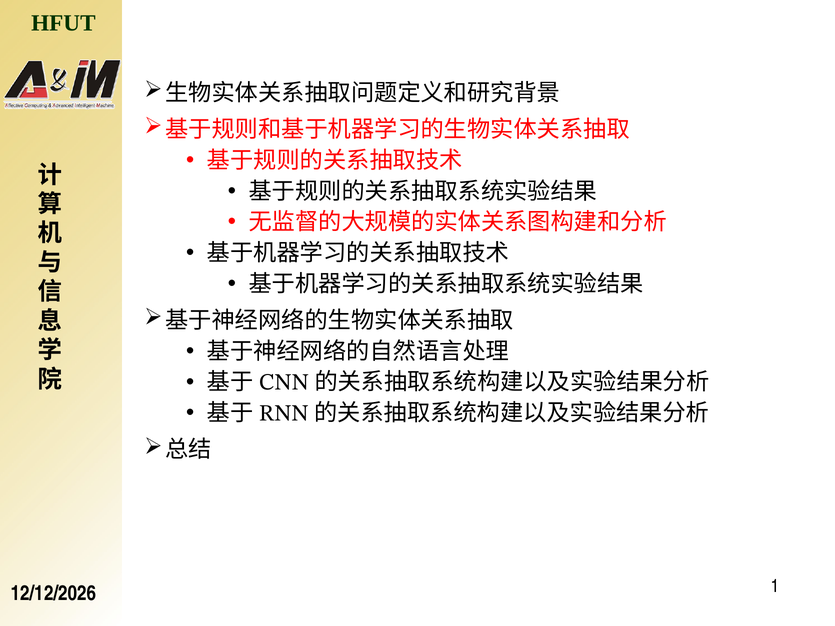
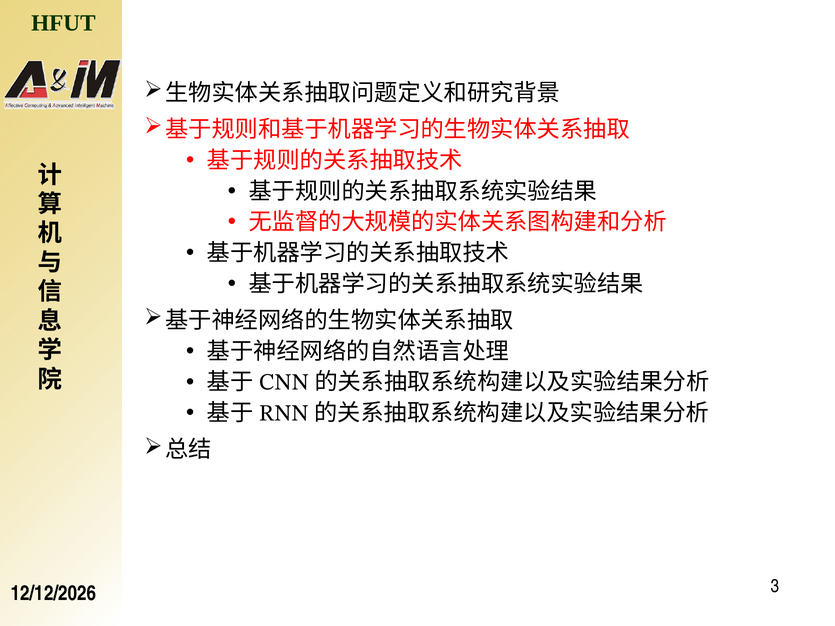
1: 1 -> 3 (775, 587)
